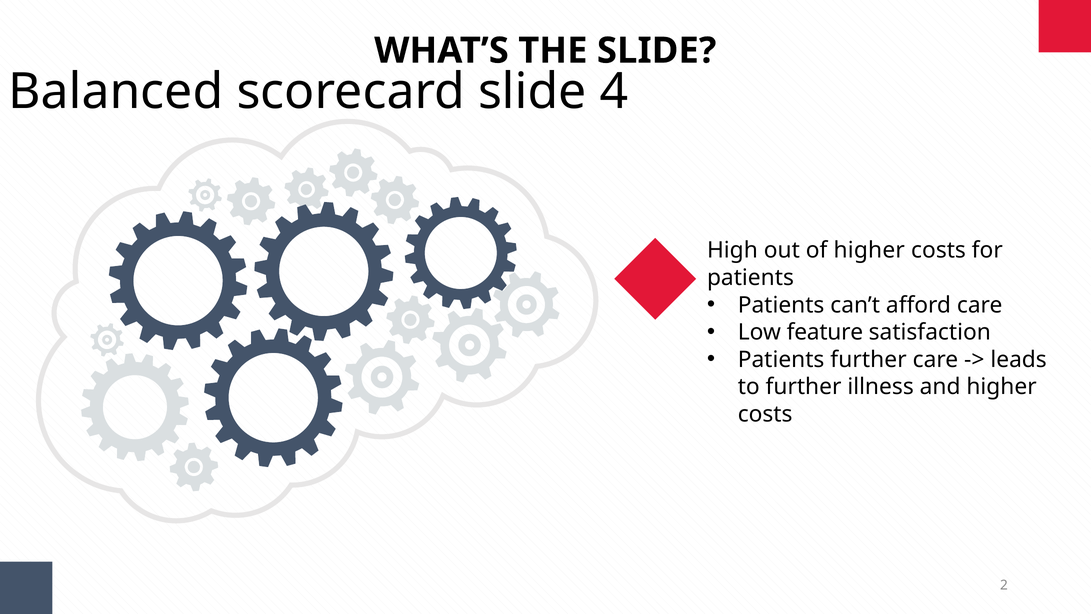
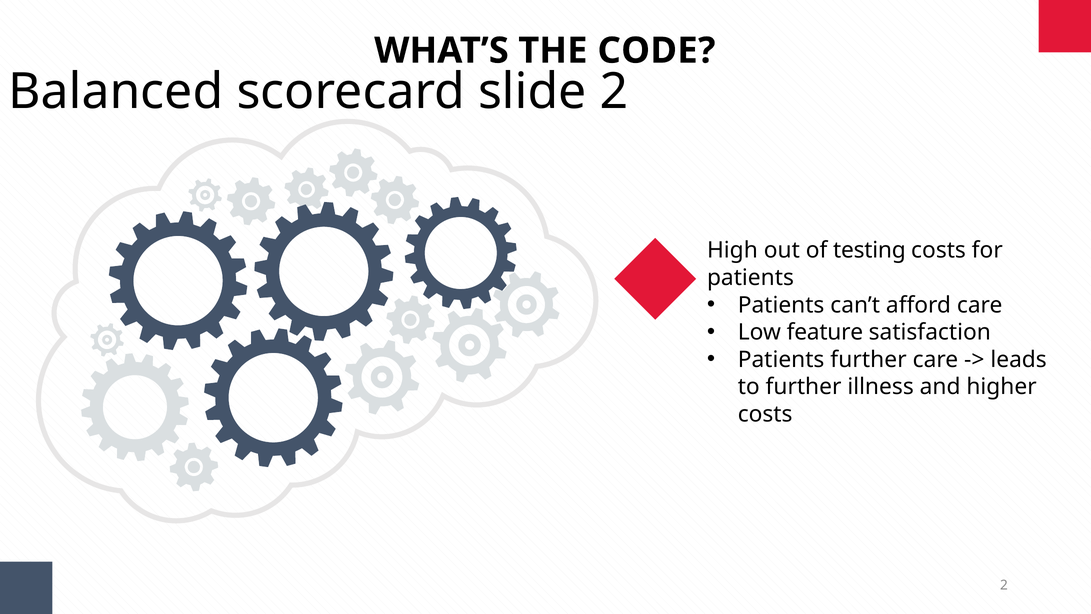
THE SLIDE: SLIDE -> CODE (656, 51)
slide 4: 4 -> 2 (614, 92)
of higher: higher -> testing (869, 250)
